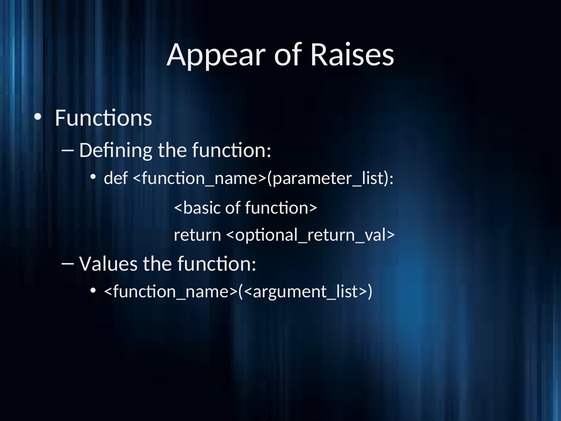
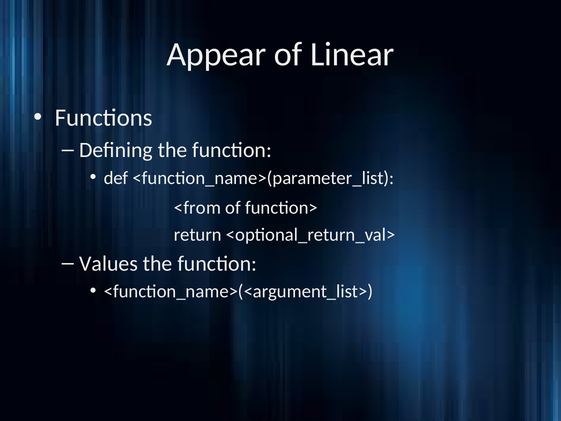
Raises: Raises -> Linear (352, 54)
<basic: <basic -> <from (197, 208)
